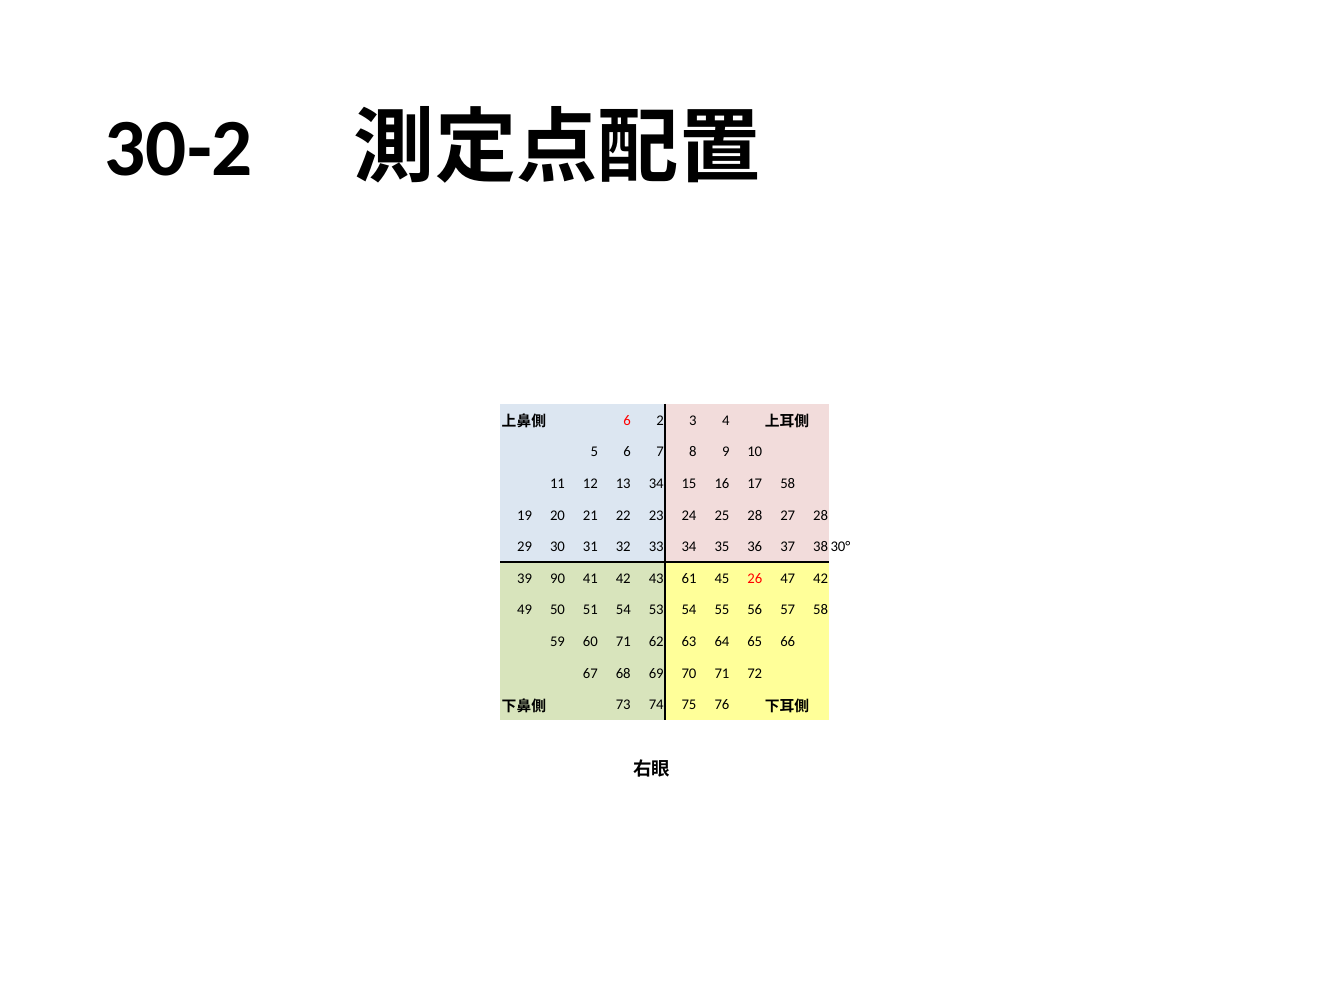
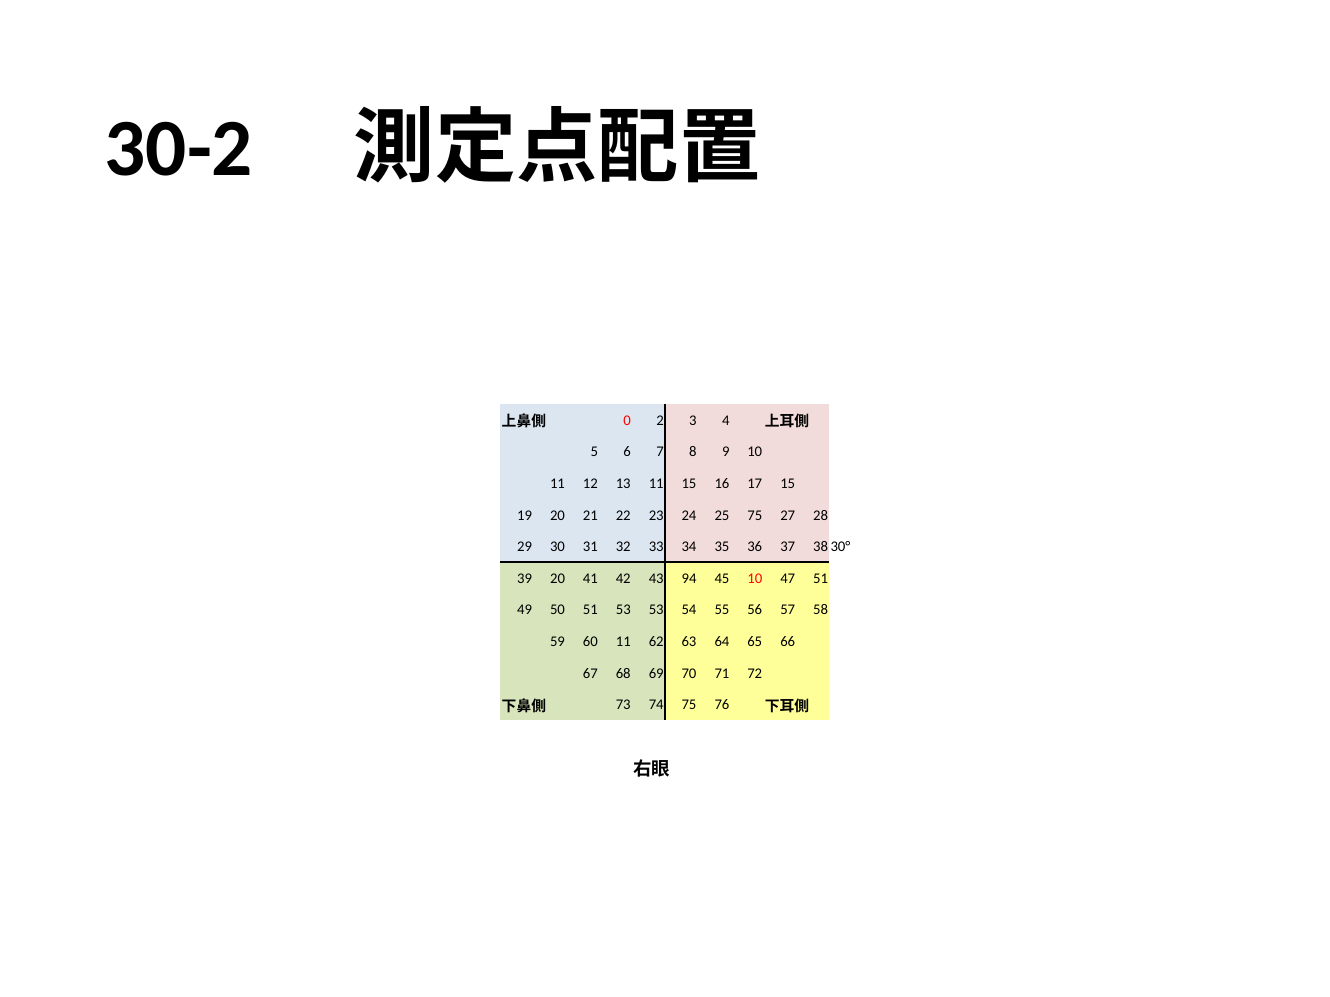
6: 6 -> 0 (627, 421)
13 34: 34 -> 11 (656, 484)
17 58: 58 -> 15 (788, 484)
25 28: 28 -> 75 (755, 516)
39 90: 90 -> 20 (558, 579)
61: 61 -> 94 (689, 579)
45 26: 26 -> 10 (755, 579)
47 42: 42 -> 51 (821, 579)
51 54: 54 -> 53 (623, 610)
60 71: 71 -> 11 (623, 642)
